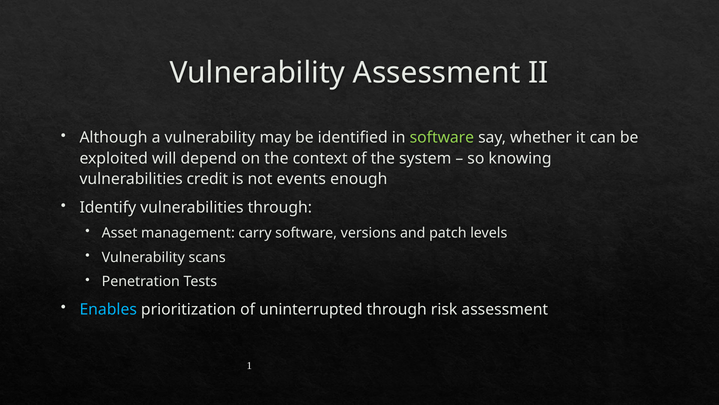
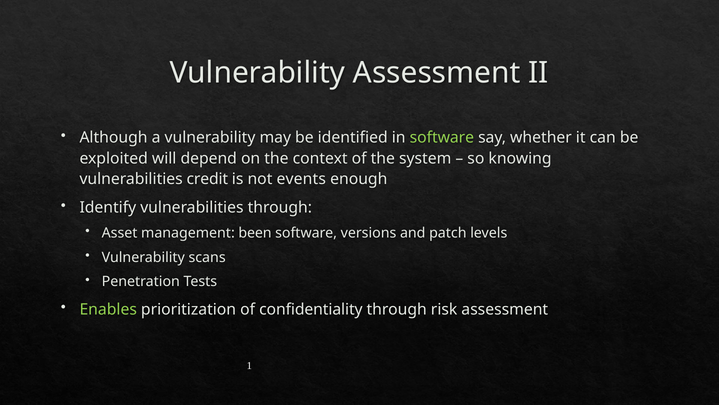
carry: carry -> been (255, 233)
Enables colour: light blue -> light green (108, 309)
uninterrupted: uninterrupted -> confidentiality (311, 309)
